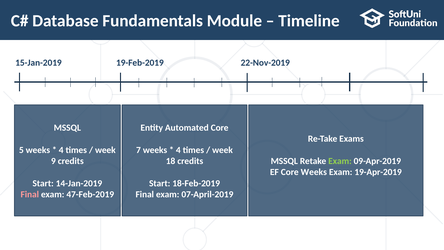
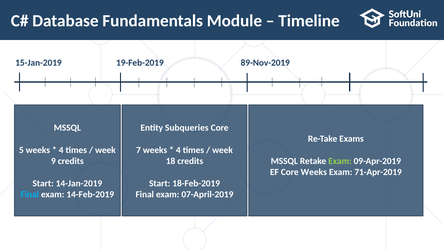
22-Nov-2019: 22-Nov-2019 -> 89-Nov-2019 (265, 63)
Automated: Automated -> Subqueries (187, 128)
19-Apr-2019: 19-Apr-2019 -> 71-Apr-2019 (378, 172)
Final colour: pink -> light blue (30, 194)
47-Feb-2019: 47-Feb-2019 -> 14-Feb-2019 (90, 194)
